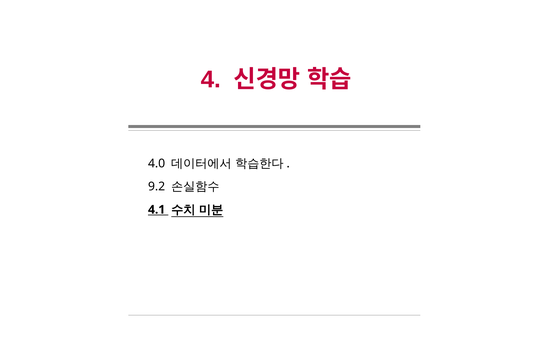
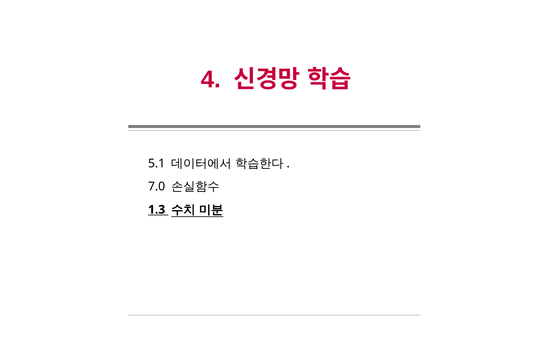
4.0: 4.0 -> 5.1 (157, 163)
9.2: 9.2 -> 7.0 (157, 187)
4.1: 4.1 -> 1.3 (157, 210)
